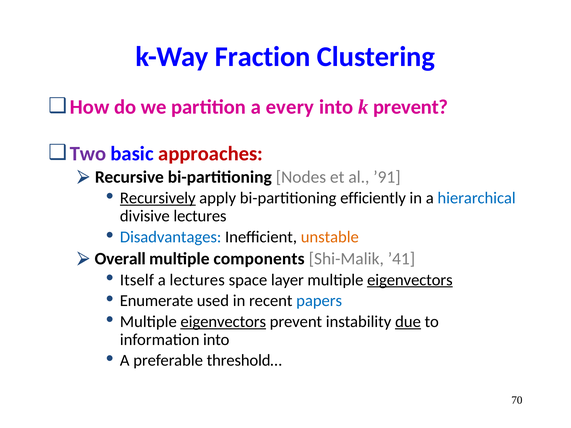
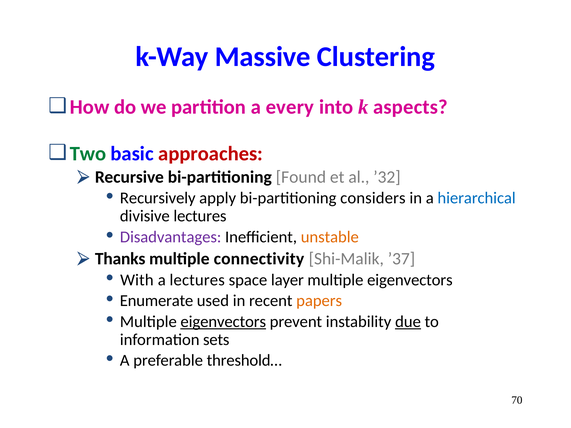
Fraction: Fraction -> Massive (263, 57)
k prevent: prevent -> aspects (410, 107)
Two colour: purple -> green (88, 154)
Nodes: Nodes -> Found (301, 177)
’91: ’91 -> ’32 (387, 177)
Recursively underline: present -> none (158, 198)
efficiently: efficiently -> considers (373, 198)
Disadvantages colour: blue -> purple (171, 237)
Overall: Overall -> Thanks (120, 259)
components: components -> connectivity (259, 259)
’41: ’41 -> ’37 (401, 259)
Itself: Itself -> With (137, 280)
eigenvectors underline: present -> none (410, 280)
papers colour: blue -> orange (319, 301)
information into: into -> sets (216, 340)
